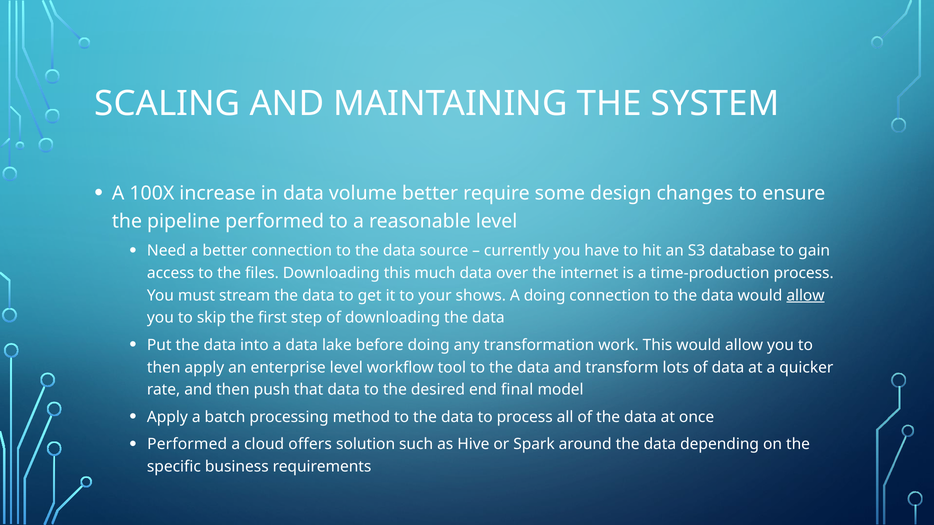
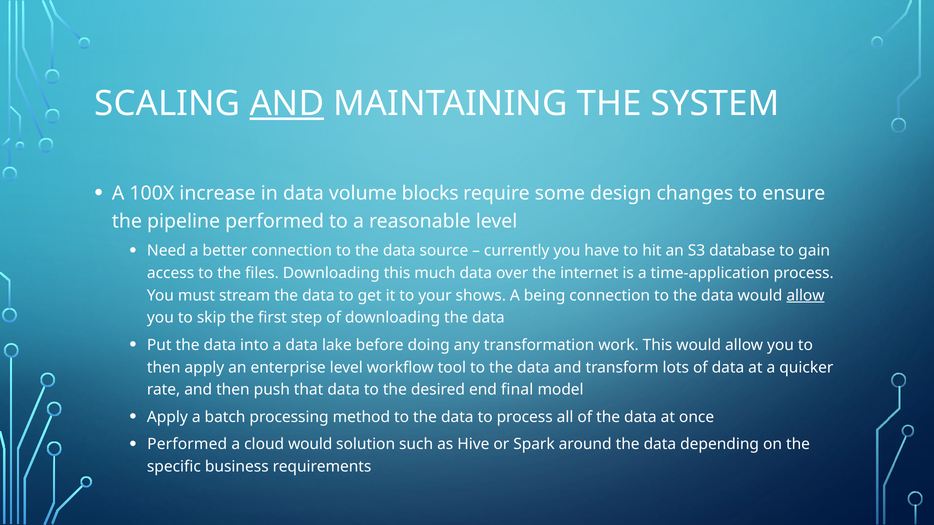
AND underline: none -> present (287, 104)
volume better: better -> blocks (430, 194)
time-production: time-production -> time-application (710, 273)
A doing: doing -> being (545, 296)
cloud offers: offers -> would (310, 445)
